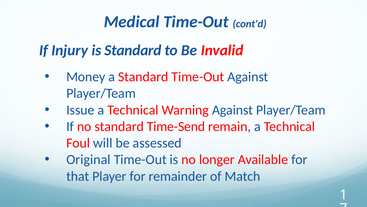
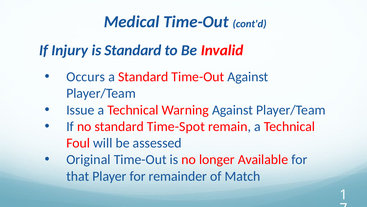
Money: Money -> Occurs (86, 77)
Time-Send: Time-Send -> Time-Spot (176, 126)
